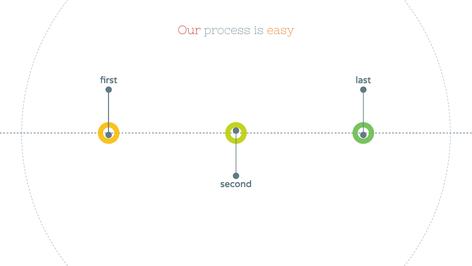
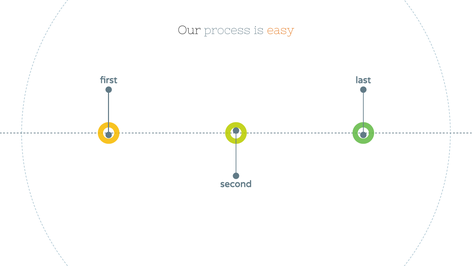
Our colour: red -> black (189, 30)
